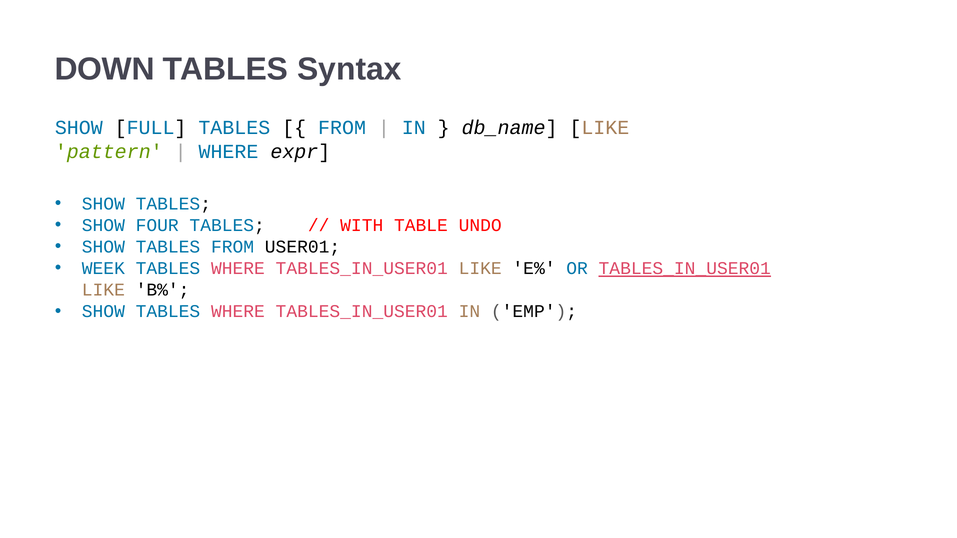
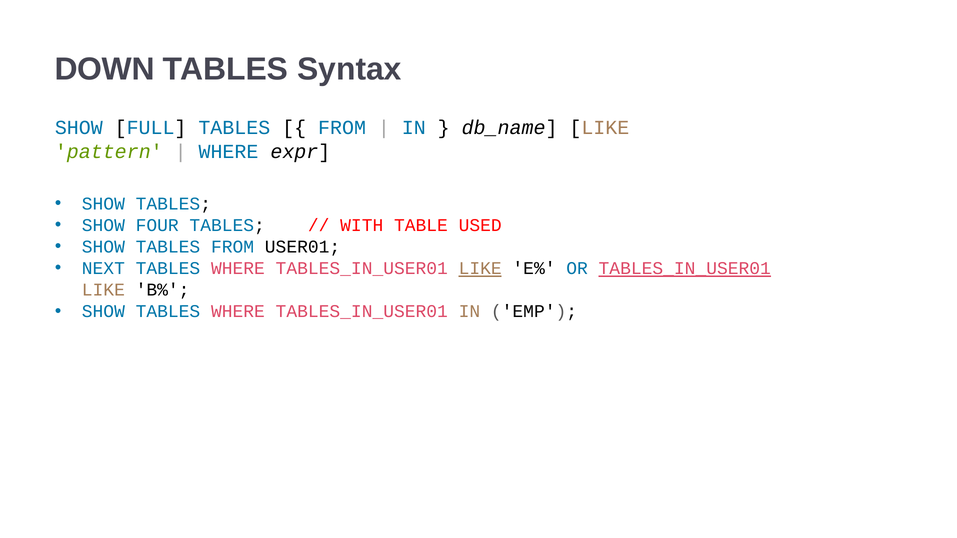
UNDO: UNDO -> USED (480, 226)
WEEK: WEEK -> NEXT (103, 269)
LIKE underline: none -> present (480, 269)
